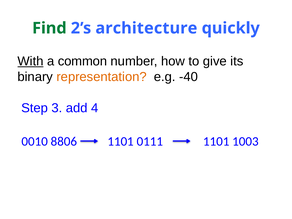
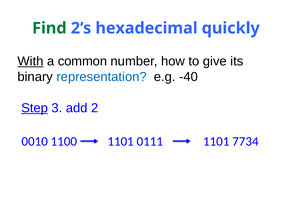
architecture: architecture -> hexadecimal (146, 28)
representation colour: orange -> blue (102, 77)
Step underline: none -> present (35, 108)
4: 4 -> 2 (95, 108)
8806: 8806 -> 1100 (64, 141)
1003: 1003 -> 7734 (245, 141)
